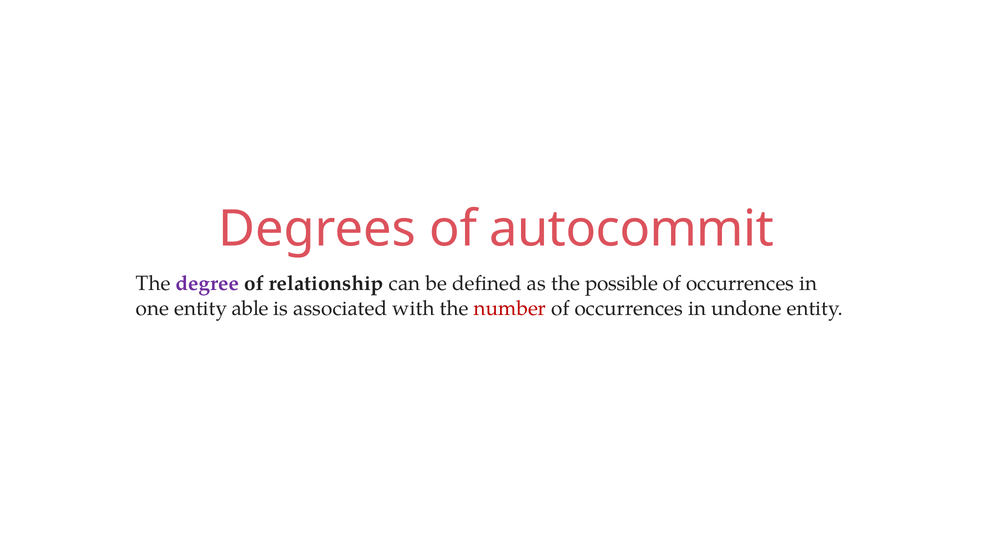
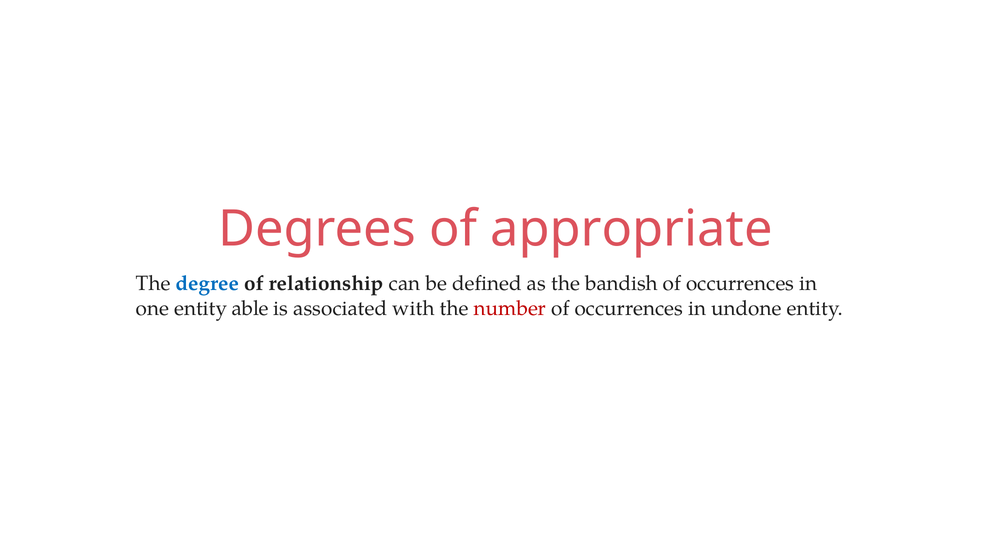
autocommit: autocommit -> appropriate (631, 229)
degree colour: purple -> blue (207, 284)
possible: possible -> bandish (622, 284)
